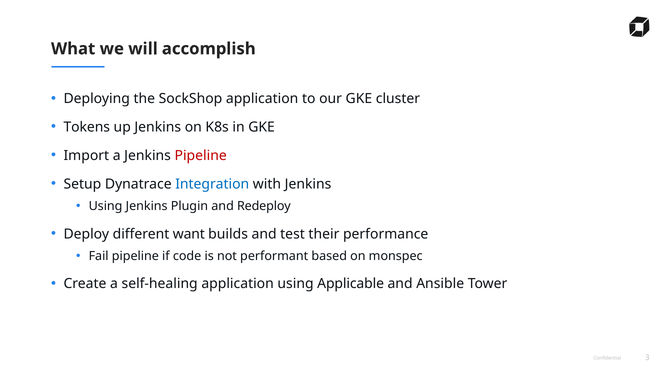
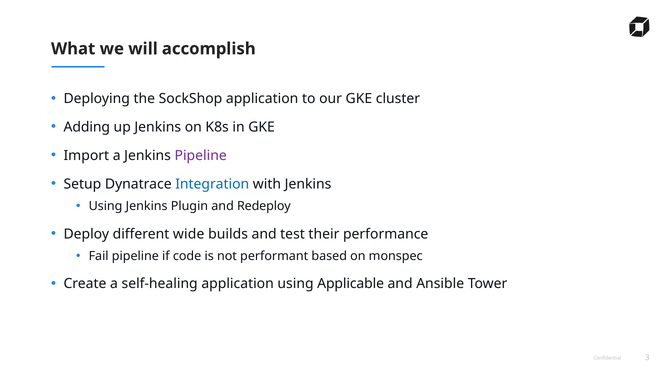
Tokens: Tokens -> Adding (87, 127)
Pipeline colour: red -> purple (201, 156)
want: want -> wide (189, 234)
